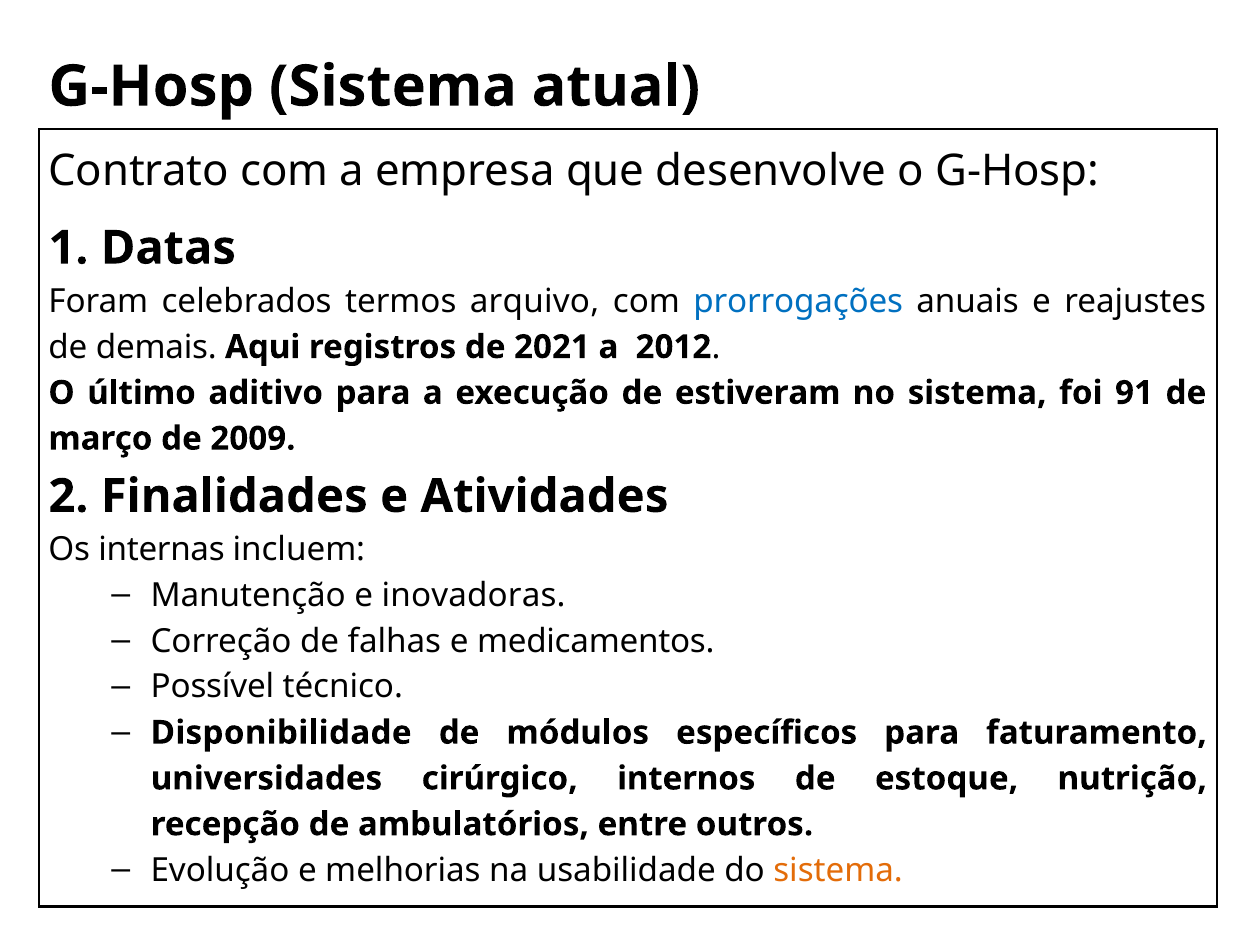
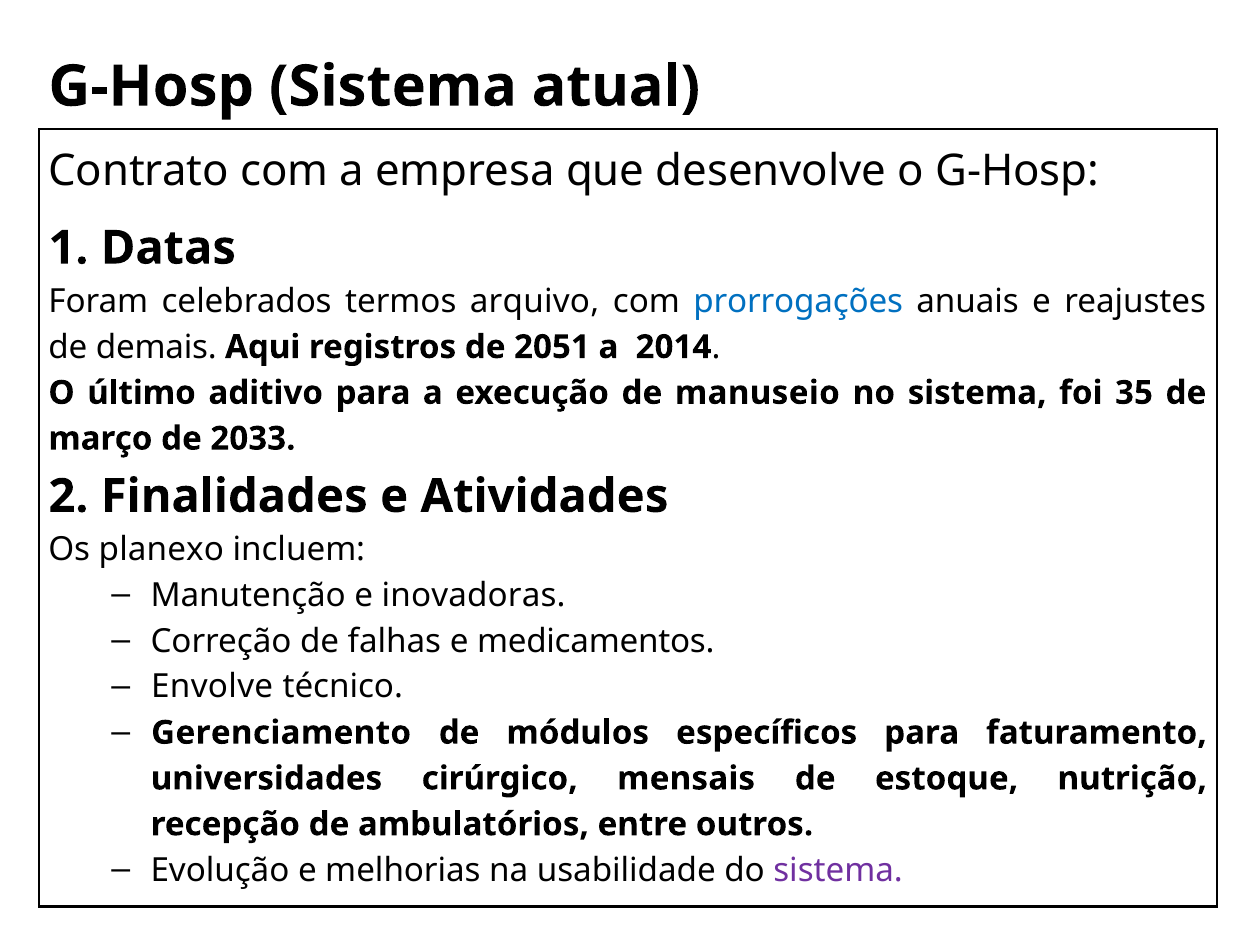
2021: 2021 -> 2051 (552, 347)
2012: 2012 -> 2014 (673, 347)
estiveram: estiveram -> manuseio (757, 393)
91: 91 -> 35 (1134, 393)
2009: 2009 -> 2033 (253, 439)
internas: internas -> planexo (161, 550)
Possível: Possível -> Envolve (212, 687)
Disponibilidade: Disponibilidade -> Gerenciamento (281, 733)
internos: internos -> mensais (686, 779)
sistema colour: orange -> purple (838, 870)
